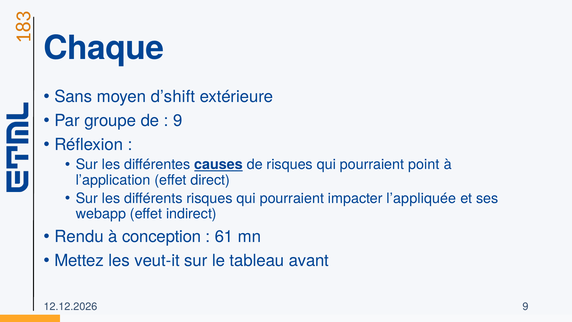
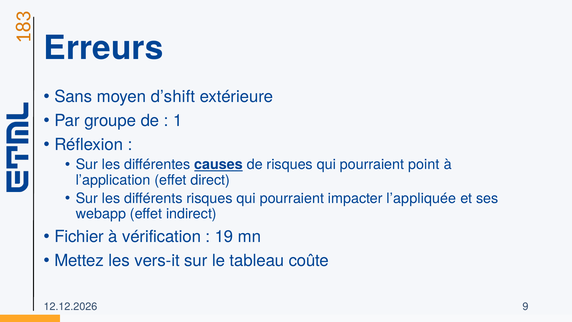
Chaque: Chaque -> Erreurs (103, 48)
9: 9 -> 1 (178, 121)
Rendu: Rendu -> Fichier (79, 236)
conception: conception -> vérification (162, 236)
61: 61 -> 19 (224, 236)
veut-it: veut-it -> vers-it (157, 260)
avant: avant -> coûte (309, 260)
